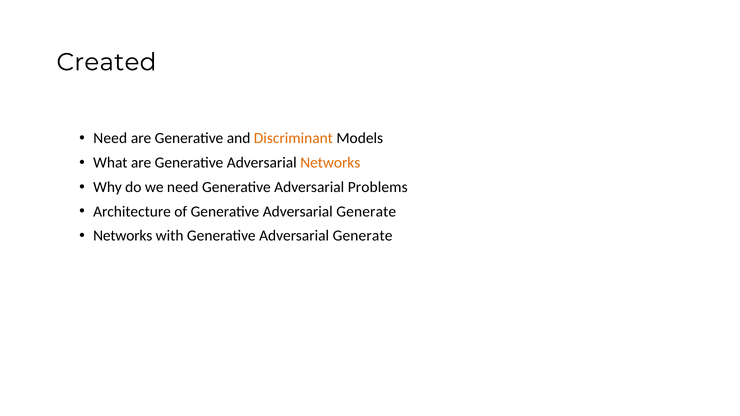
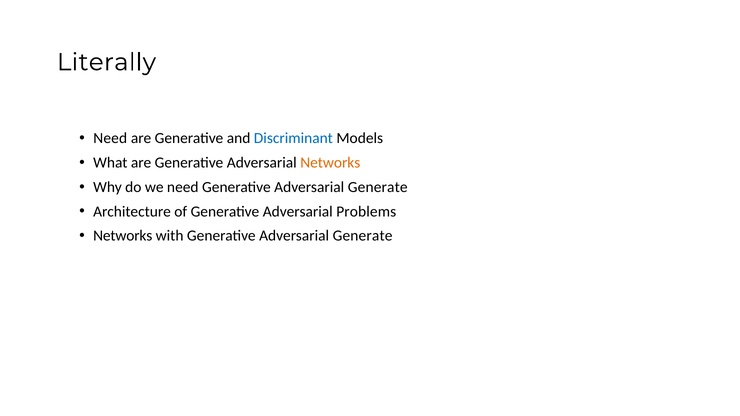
Created: Created -> Literally (106, 62)
Discriminant colour: orange -> blue (293, 138)
need Generative Adversarial Problems: Problems -> Generate (378, 187)
of Generative Adversarial Generate: Generate -> Problems (366, 212)
